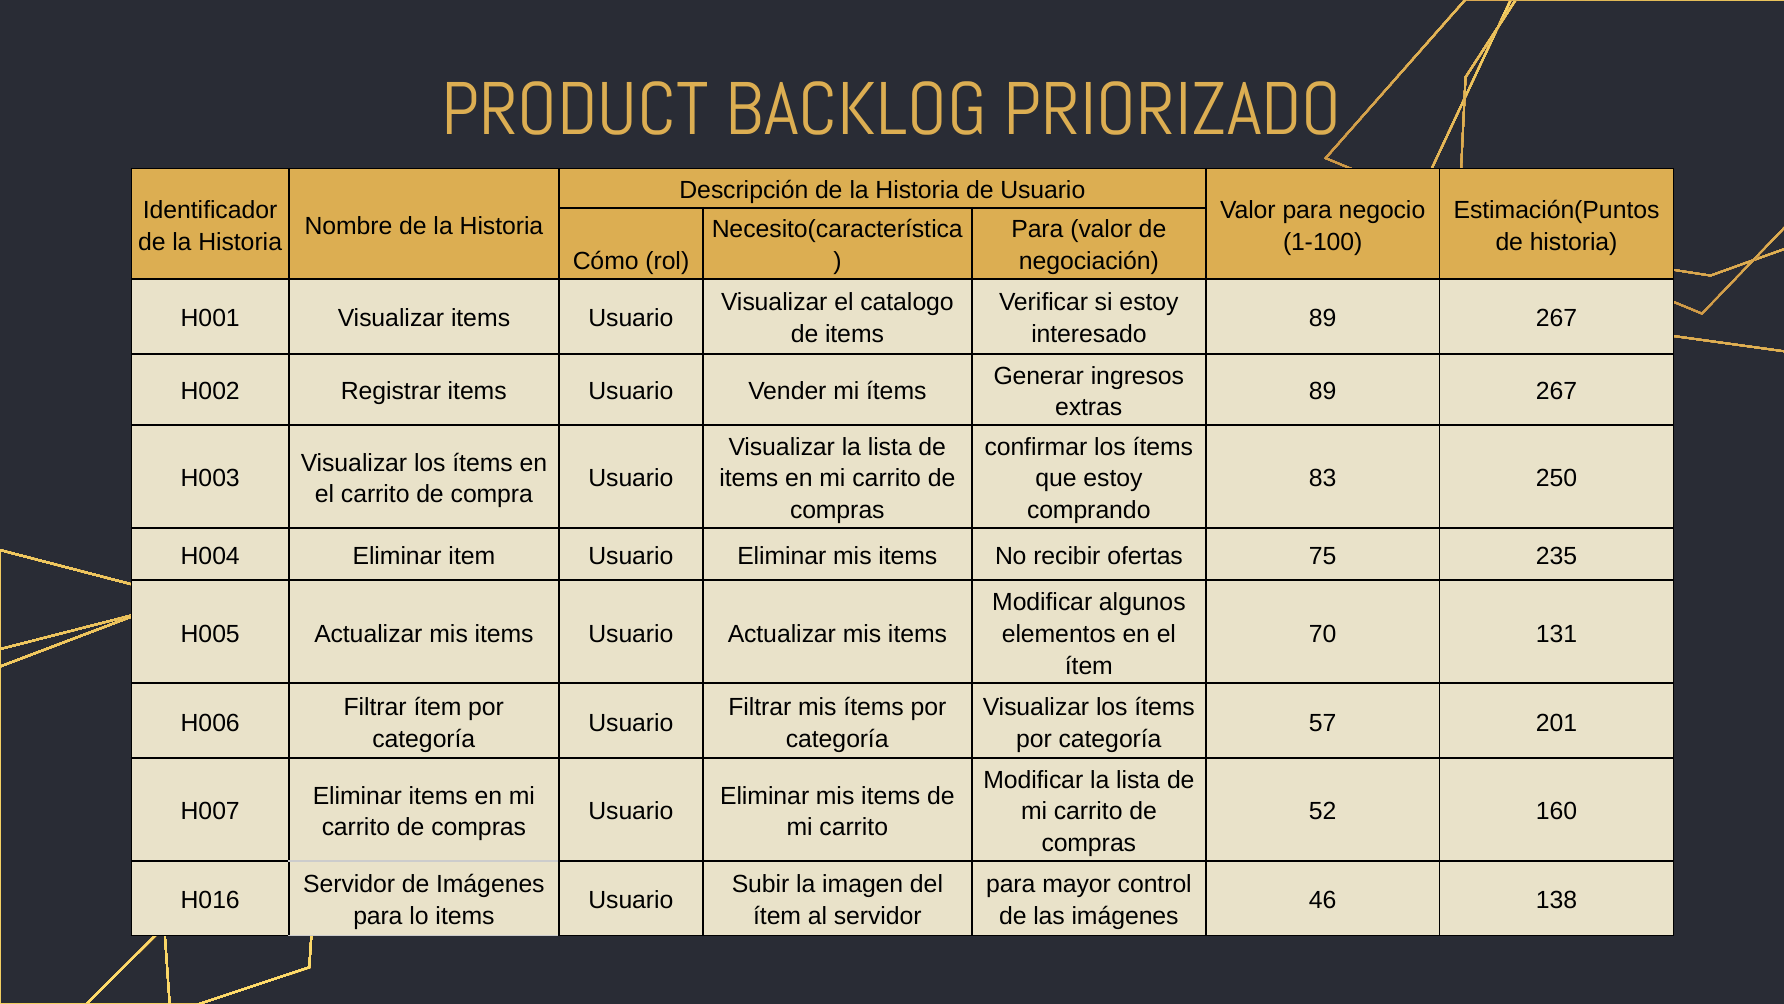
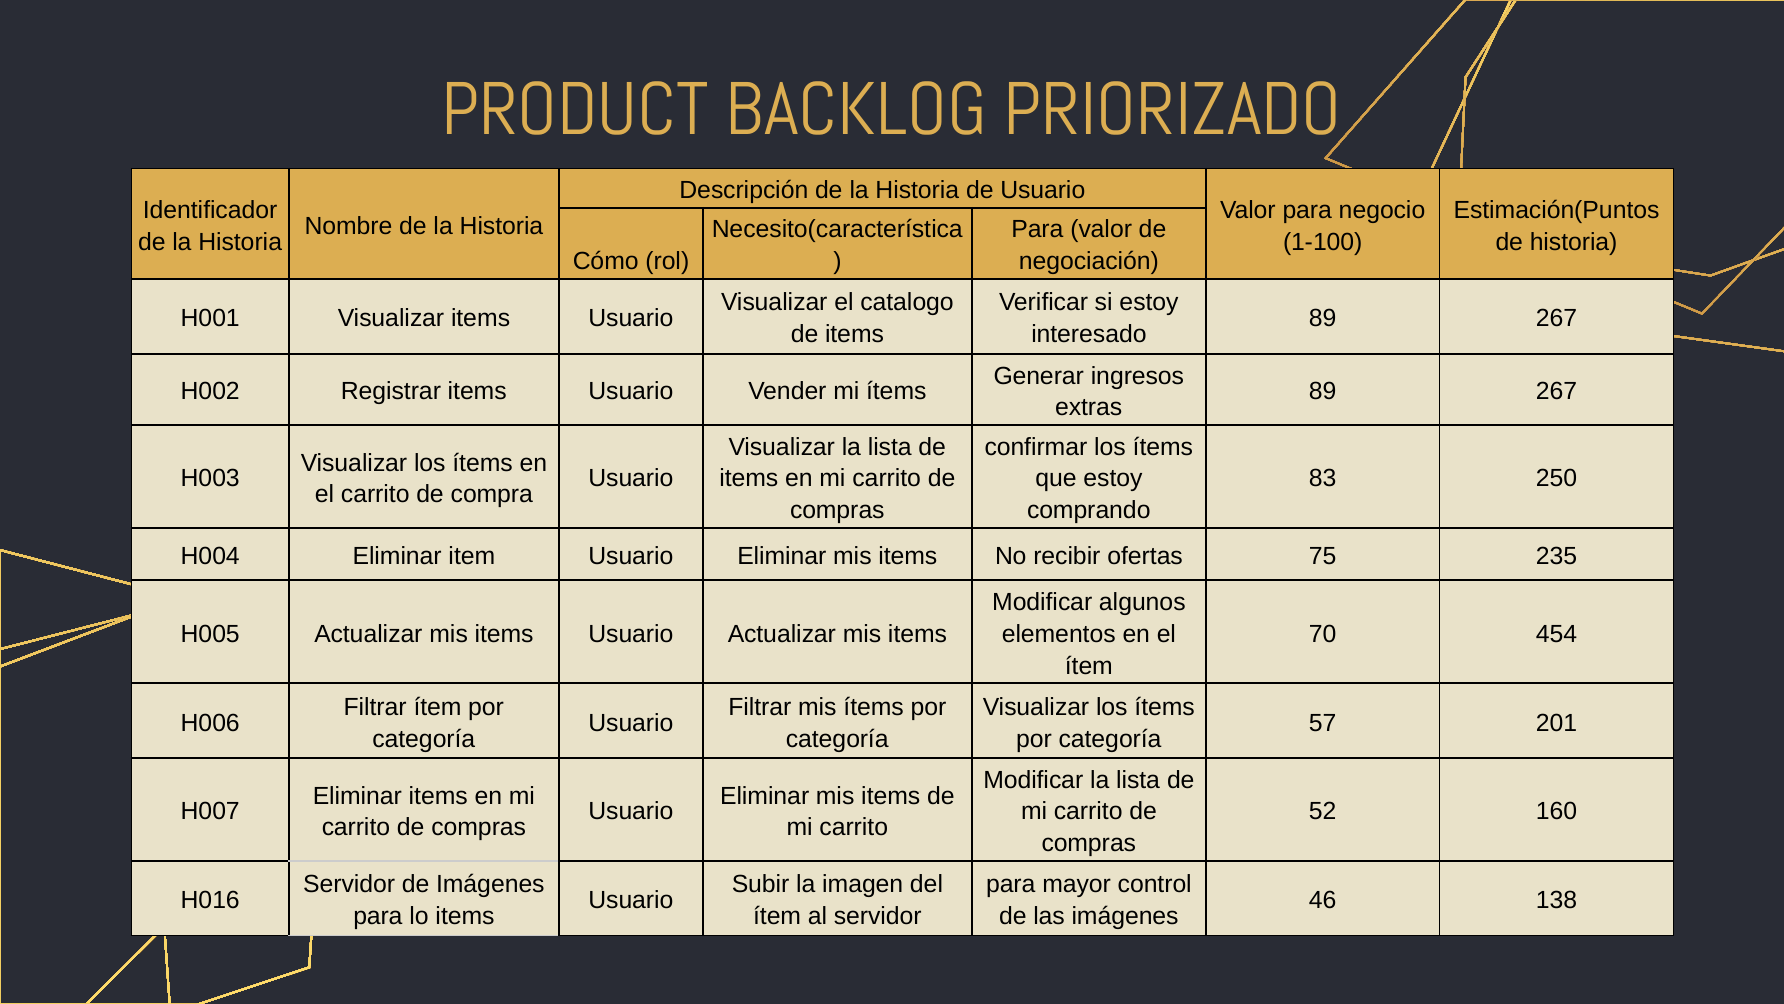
131: 131 -> 454 (1557, 634)
